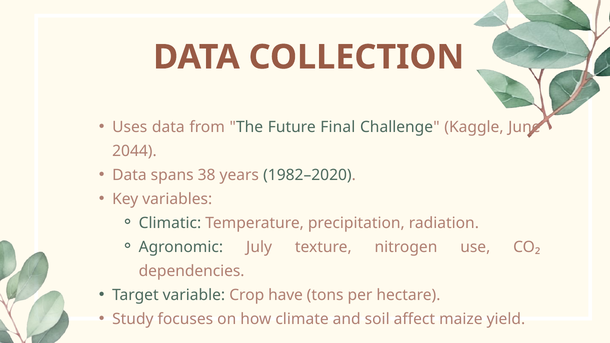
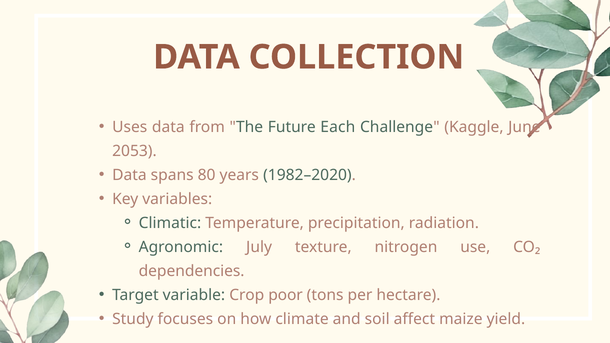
Final: Final -> Each (338, 127)
2044: 2044 -> 2053 (134, 151)
38: 38 -> 80 (207, 175)
have: have -> poor (286, 295)
